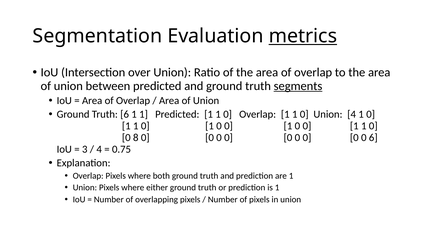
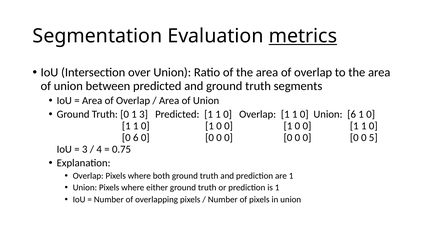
segments underline: present -> none (298, 86)
Truth 6: 6 -> 0 (125, 114)
1: 1 -> 3 (144, 114)
Union 4: 4 -> 6 (352, 114)
0 8: 8 -> 6 (136, 137)
0 6: 6 -> 5 (373, 137)
